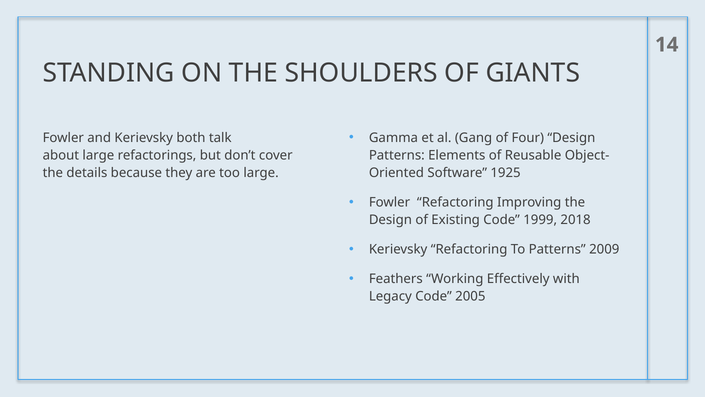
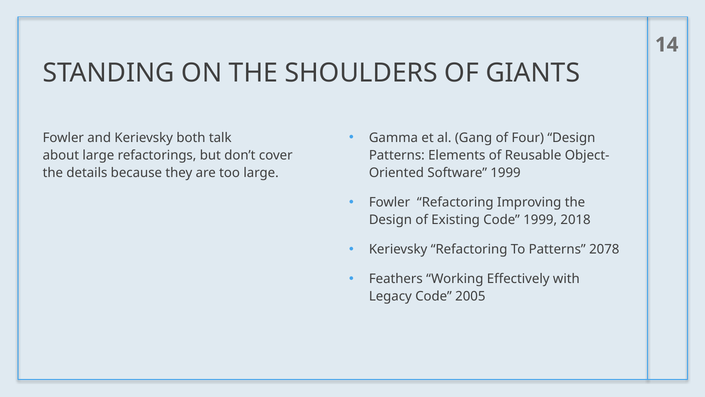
Software 1925: 1925 -> 1999 (506, 173)
2009: 2009 -> 2078 (604, 249)
